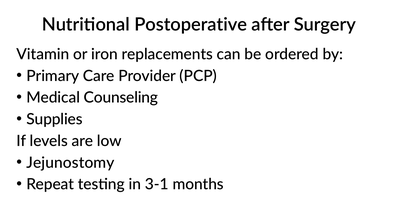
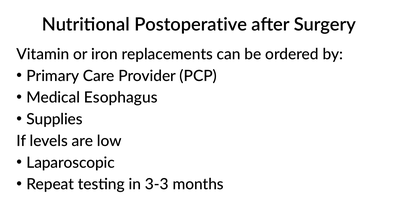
Counseling: Counseling -> Esophagus (121, 98)
Jejunostomy: Jejunostomy -> Laparoscopic (71, 163)
3-1: 3-1 -> 3-3 (157, 185)
